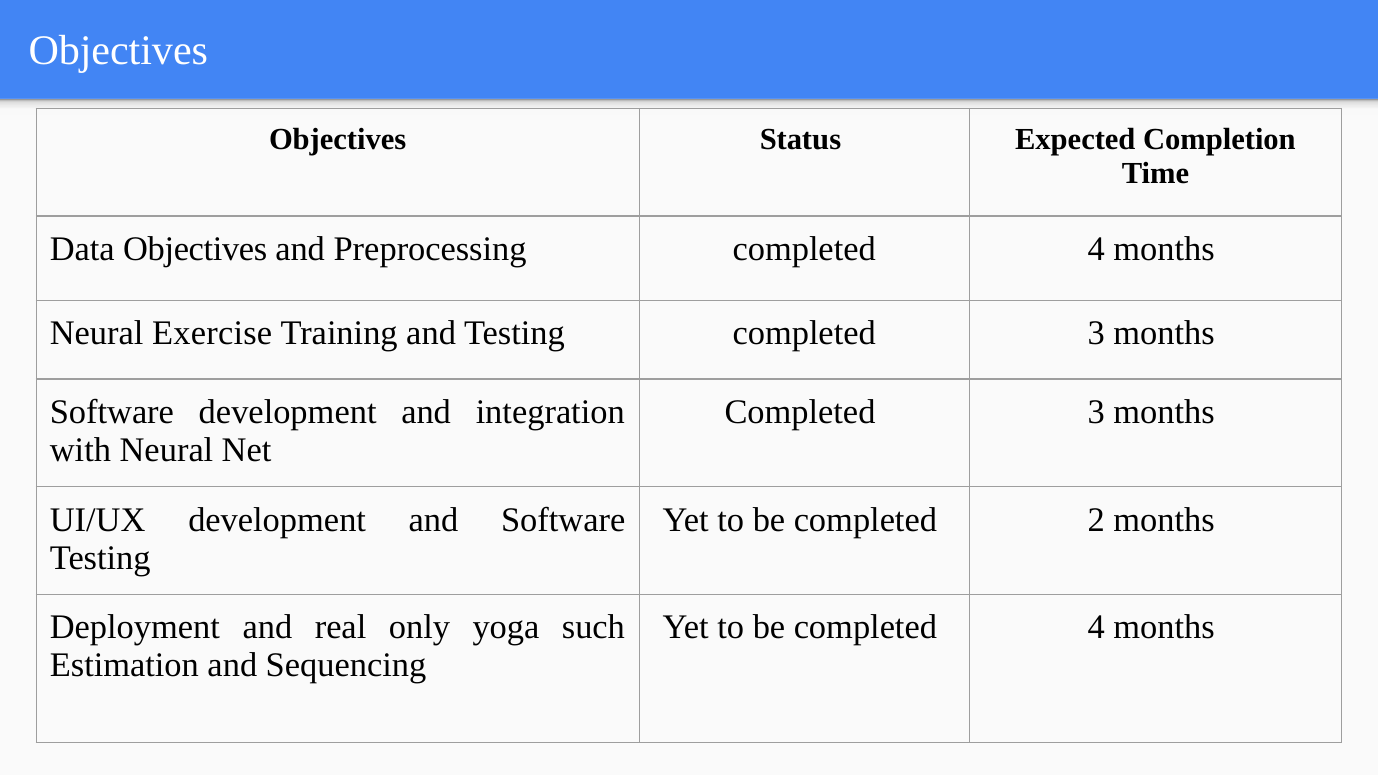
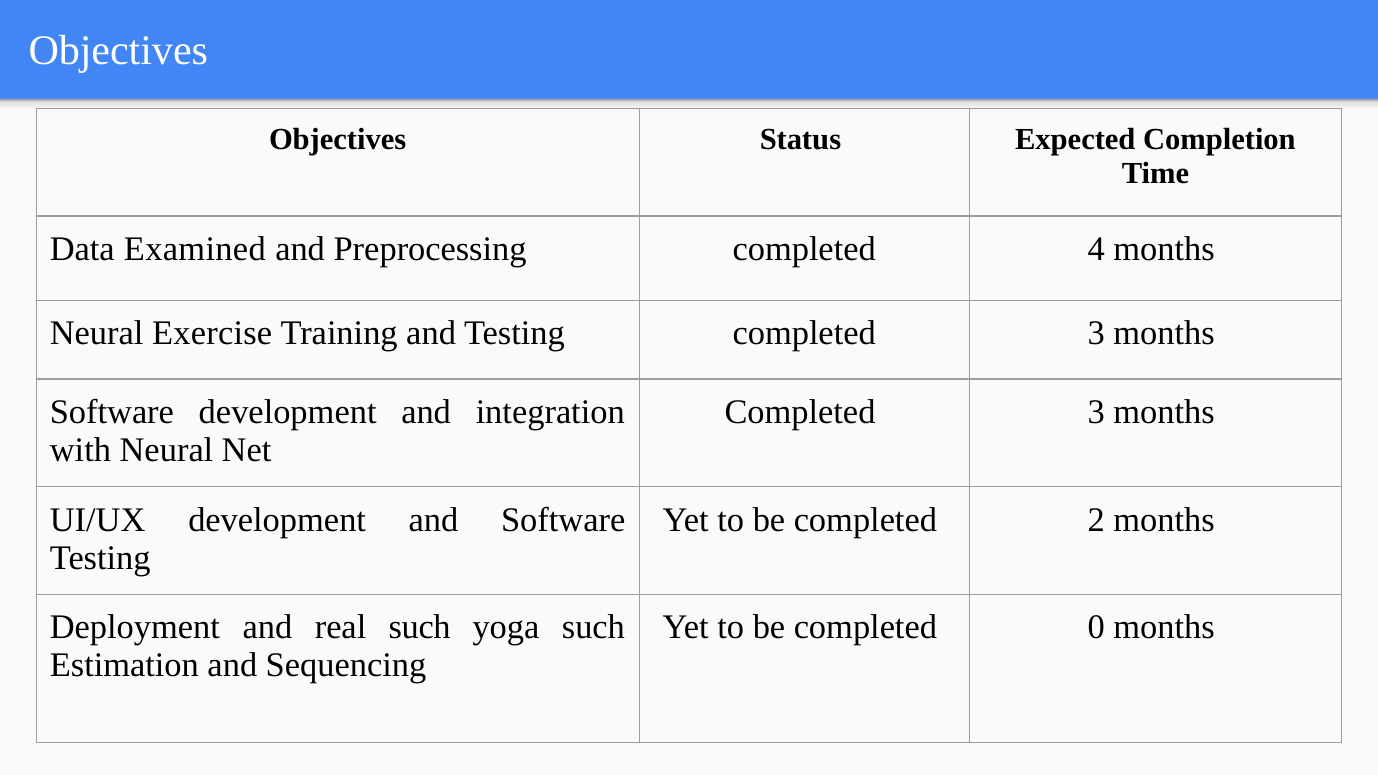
Data Objectives: Objectives -> Examined (195, 249)
real only: only -> such (420, 627)
be completed 4: 4 -> 0 (1096, 627)
